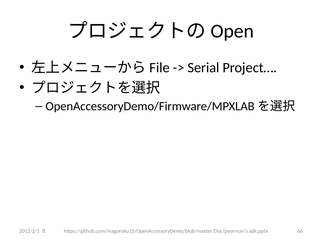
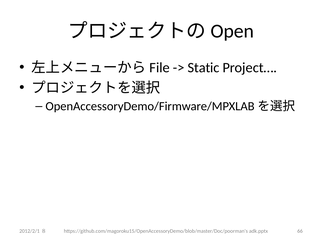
Serial: Serial -> Static (204, 68)
